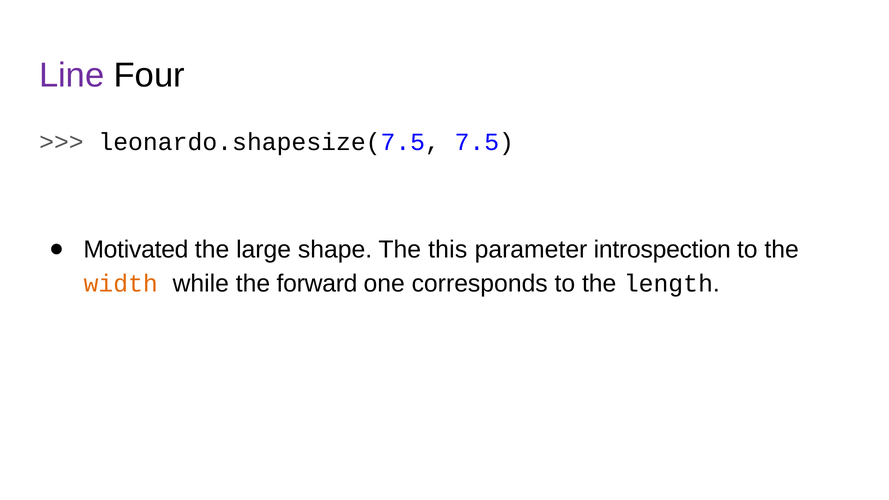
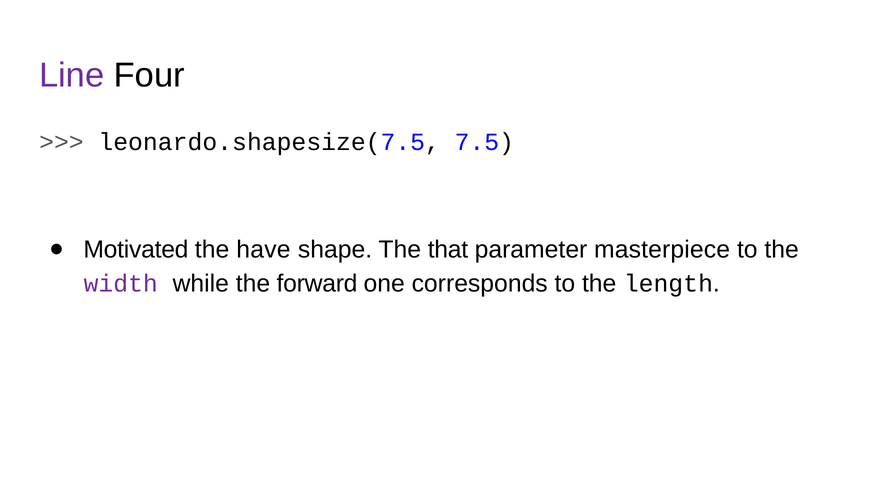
large: large -> have (263, 250)
this: this -> that (448, 250)
introspection: introspection -> masterpiece (662, 250)
width colour: orange -> purple (121, 284)
